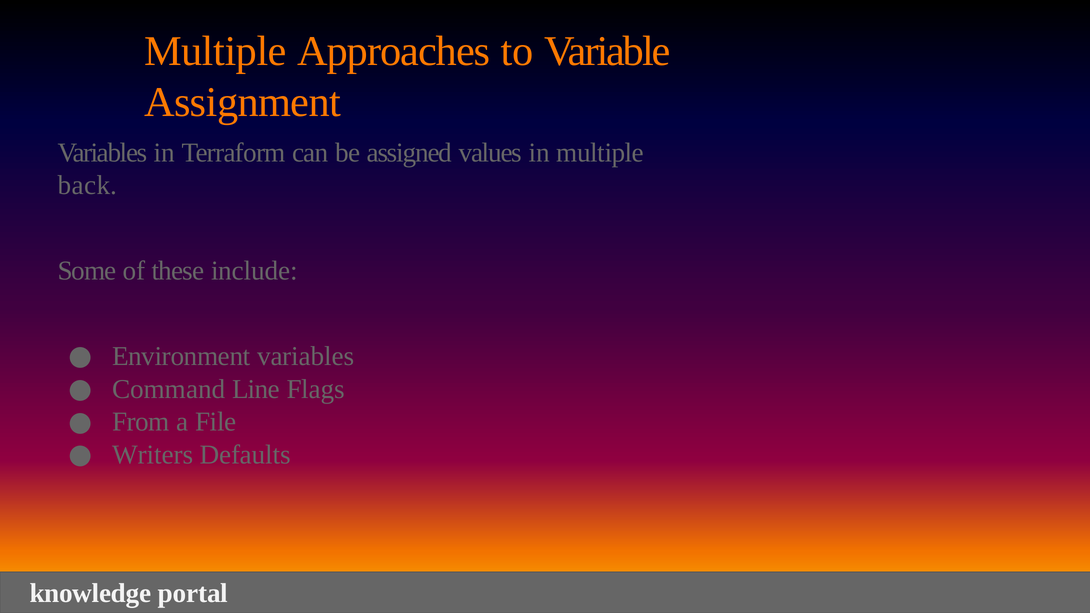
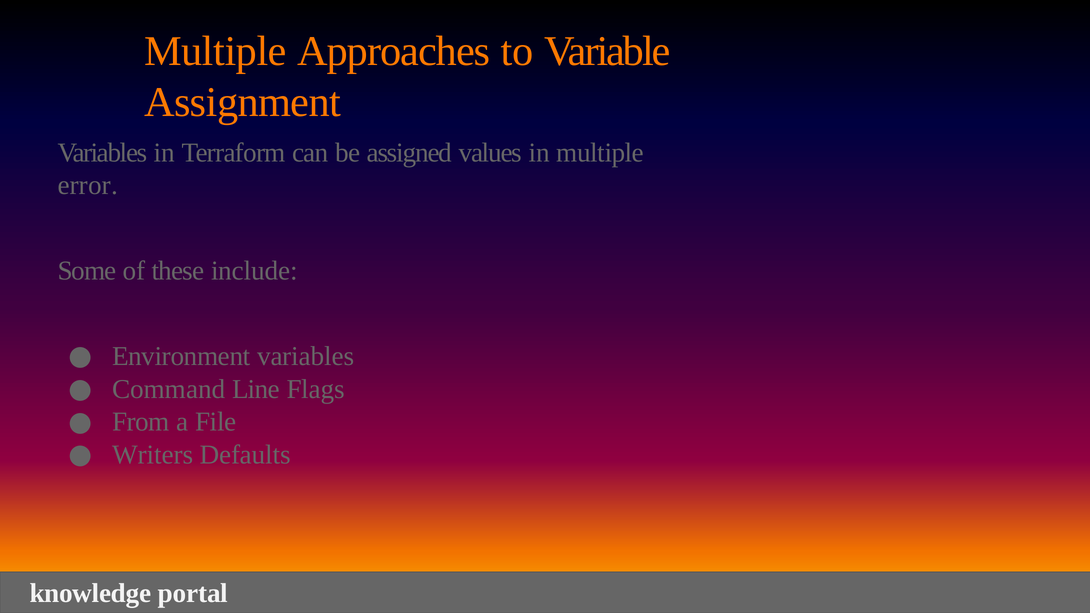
back: back -> error (88, 185)
